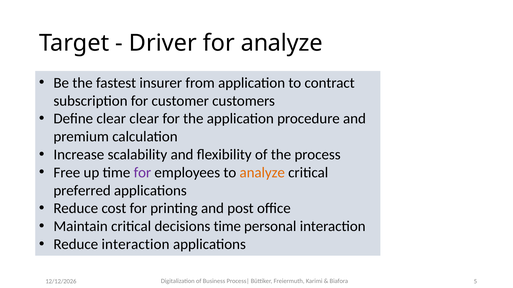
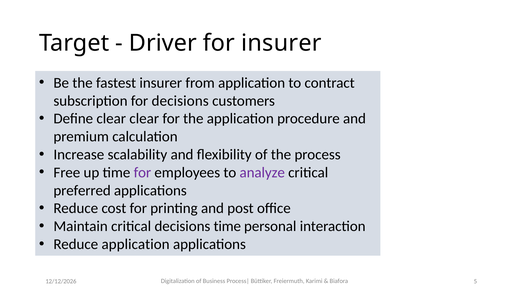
for analyze: analyze -> insurer (281, 43)
for customer: customer -> decisions (180, 101)
analyze colour: orange -> purple (262, 173)
Reduce interaction: interaction -> application (136, 245)
